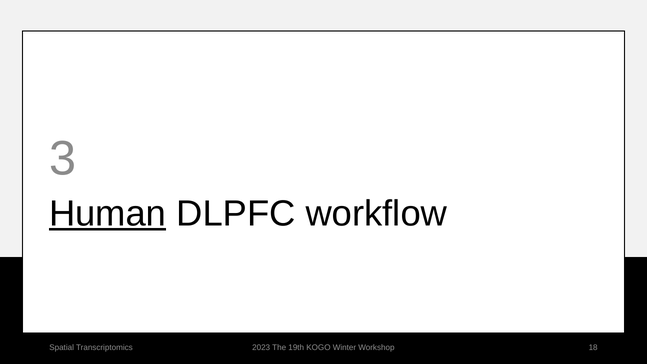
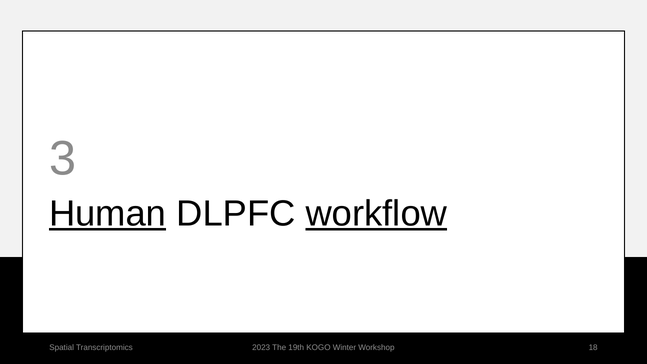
workflow underline: none -> present (376, 213)
